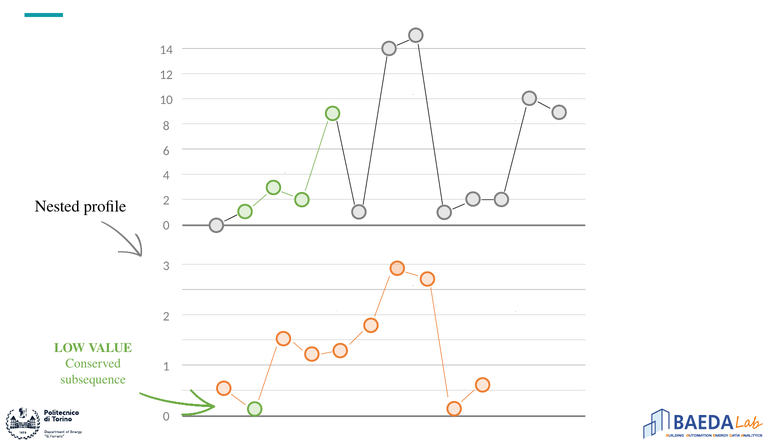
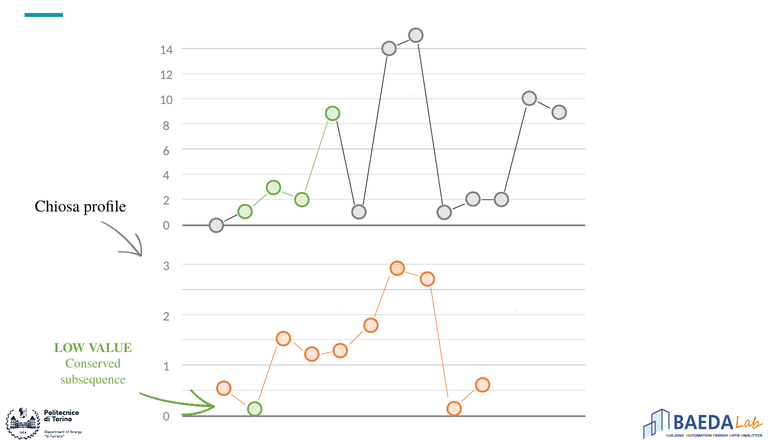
Nested: Nested -> Chiosa (57, 206)
